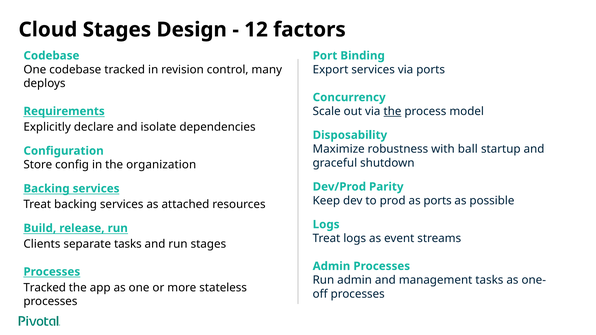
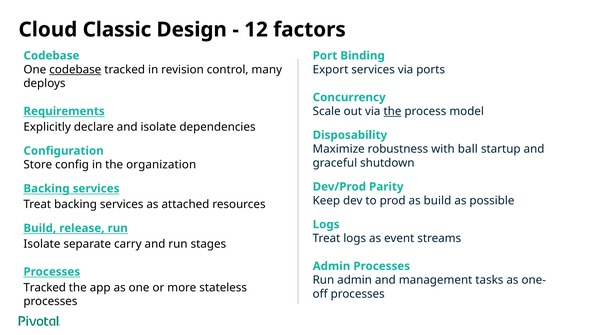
Cloud Stages: Stages -> Classic (117, 30)
codebase underline: none -> present (75, 70)
as ports: ports -> build (437, 201)
Clients: Clients -> Isolate (42, 244)
separate tasks: tasks -> carry (128, 244)
